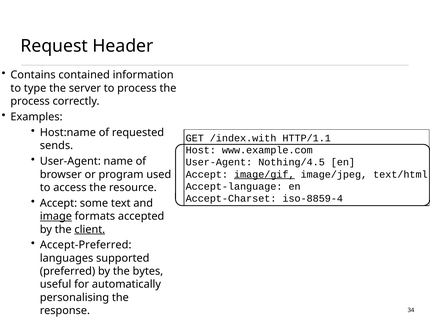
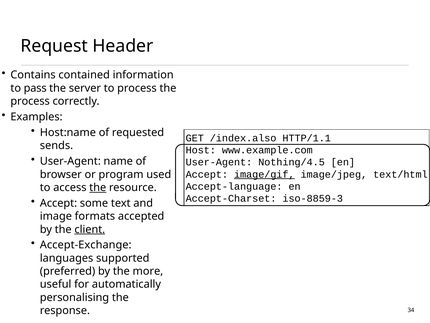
type: type -> pass (35, 88)
/index.with: /index.with -> /index.also (243, 138)
the underline: none -> present (98, 187)
iso-8859-4: iso-8859-4 -> iso-8859-3 (313, 198)
image underline: present -> none (56, 216)
Accept-Preferred: Accept-Preferred -> Accept-Exchange (86, 245)
bytes: bytes -> more (148, 271)
